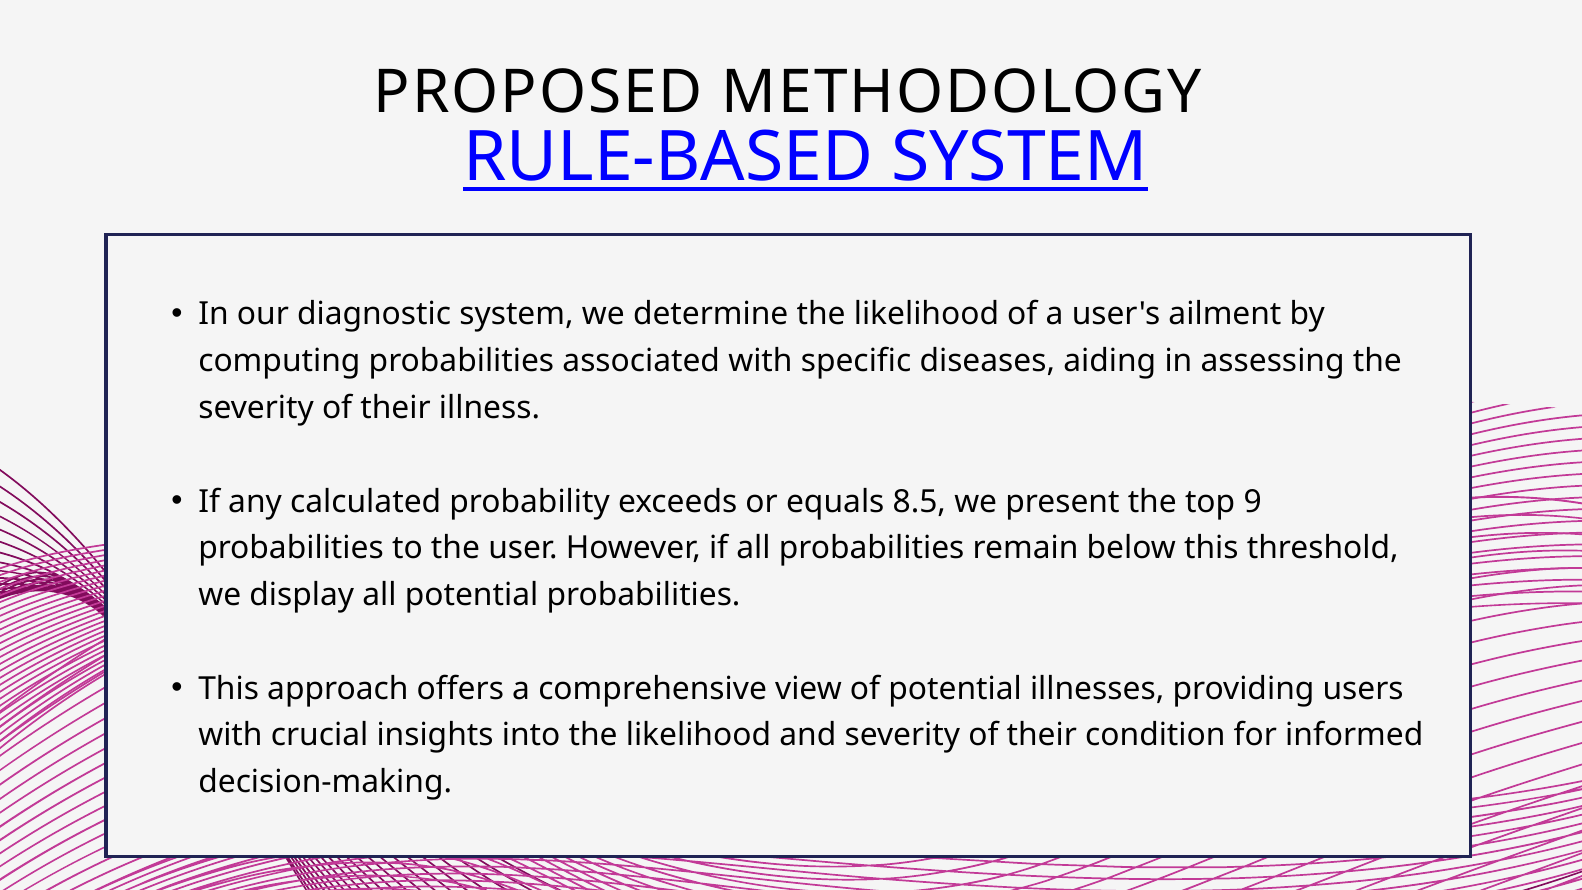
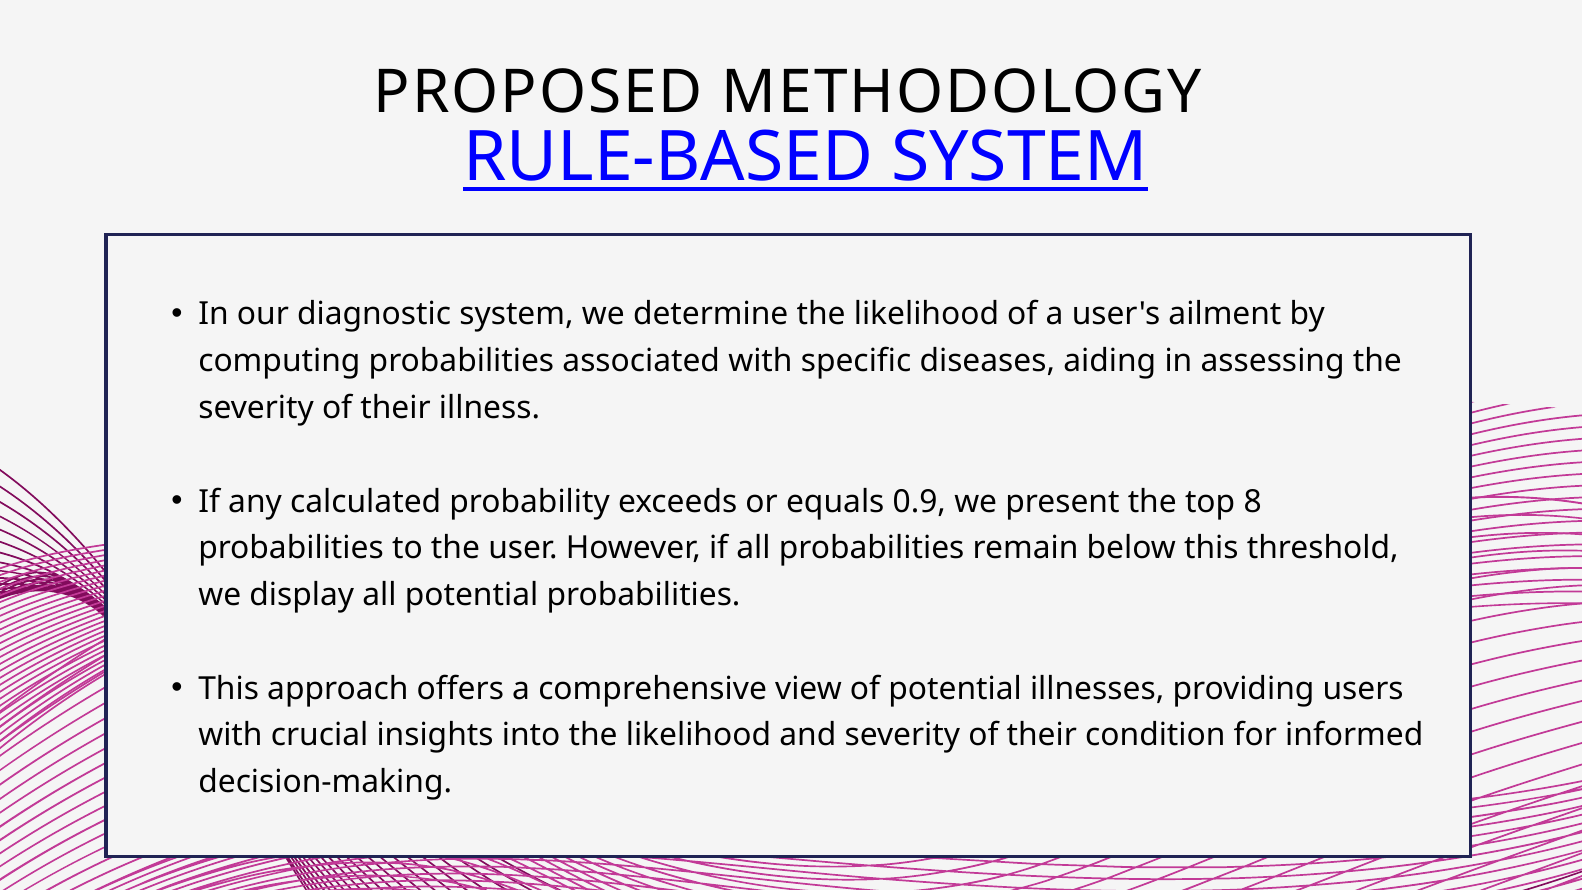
8.5: 8.5 -> 0.9 (919, 502)
9: 9 -> 8 (1253, 502)
